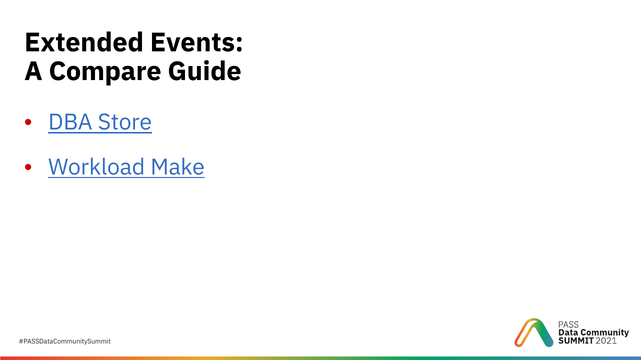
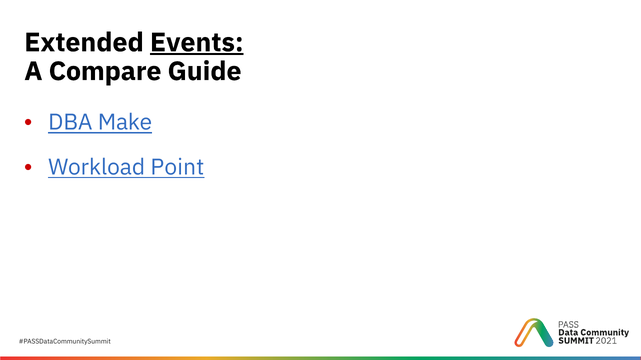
Events underline: none -> present (197, 43)
Store: Store -> Make (125, 122)
Make: Make -> Point (177, 167)
